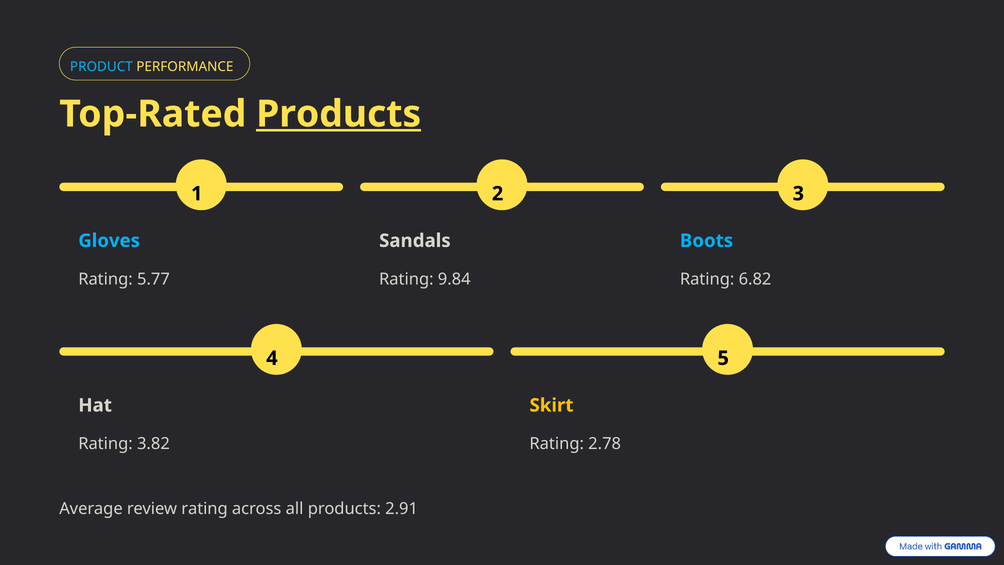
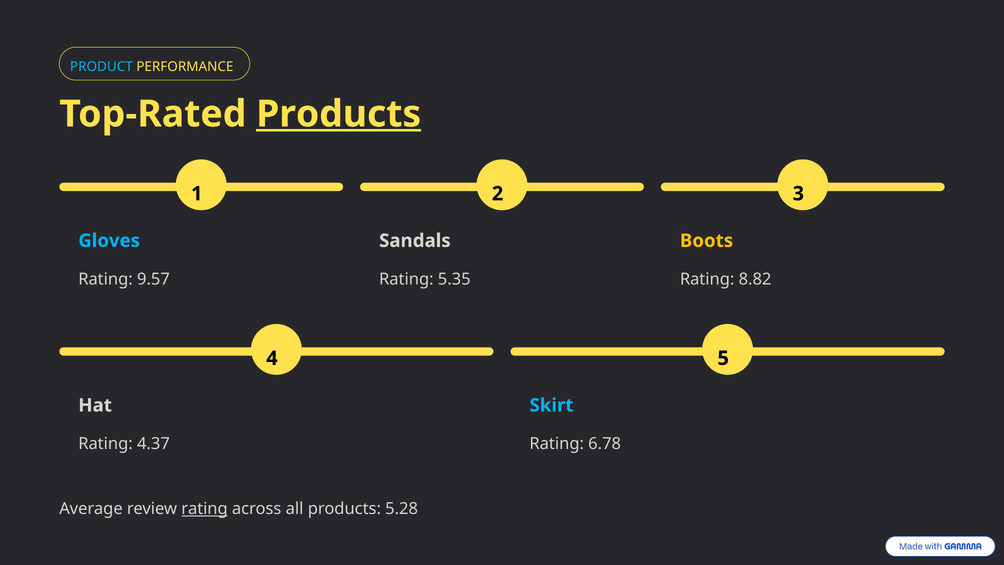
Boots colour: light blue -> yellow (707, 241)
5.77: 5.77 -> 9.57 (153, 279)
9.84: 9.84 -> 5.35 (454, 279)
6.82: 6.82 -> 8.82 (755, 279)
Skirt colour: yellow -> light blue (551, 405)
3.82: 3.82 -> 4.37 (153, 444)
2.78: 2.78 -> 6.78 (605, 444)
rating underline: none -> present (204, 509)
2.91: 2.91 -> 5.28 (402, 509)
